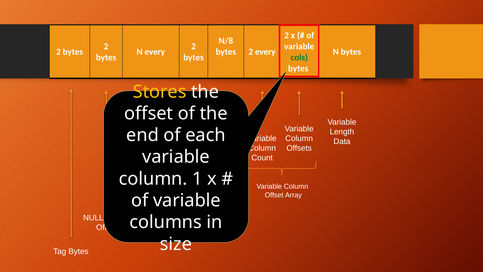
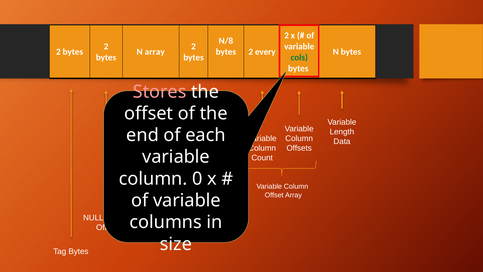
N every: every -> array (155, 52)
Stores colour: yellow -> pink (160, 92)
1: 1 -> 0 (197, 179)
